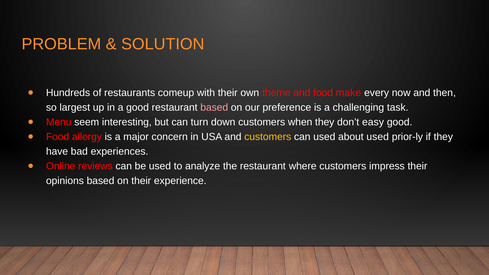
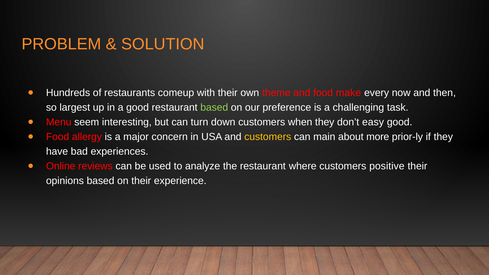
based colour: pink -> light green (214, 107)
can used: used -> main (324, 137)
about used: used -> more (378, 137)
impress: impress -> positive (387, 166)
